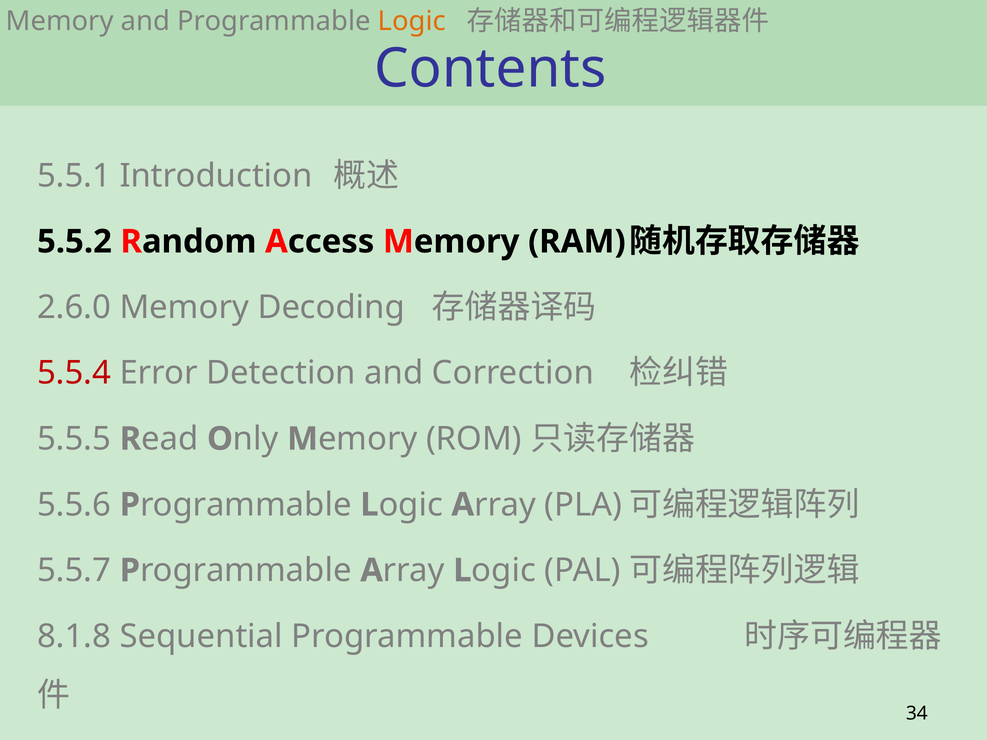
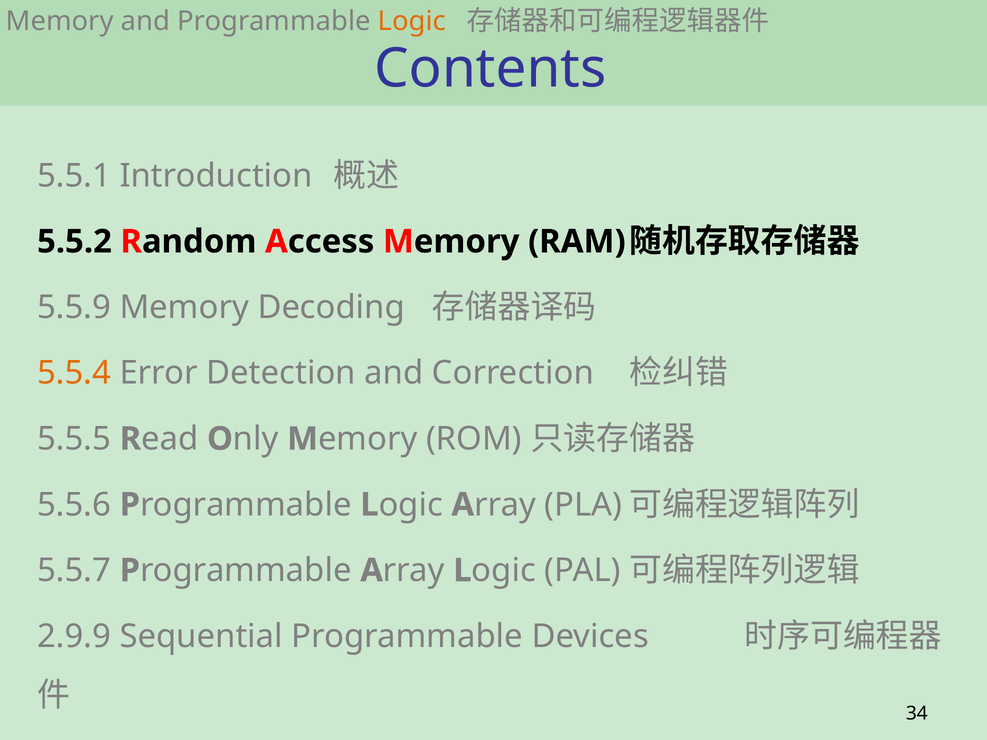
2.6.0: 2.6.0 -> 5.5.9 (74, 307)
5.5.4 colour: red -> orange (74, 373)
8.1.8: 8.1.8 -> 2.9.9 (74, 636)
